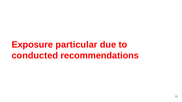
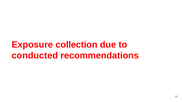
particular: particular -> collection (76, 45)
